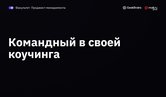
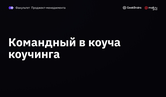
своей: своей -> коуча (104, 42)
